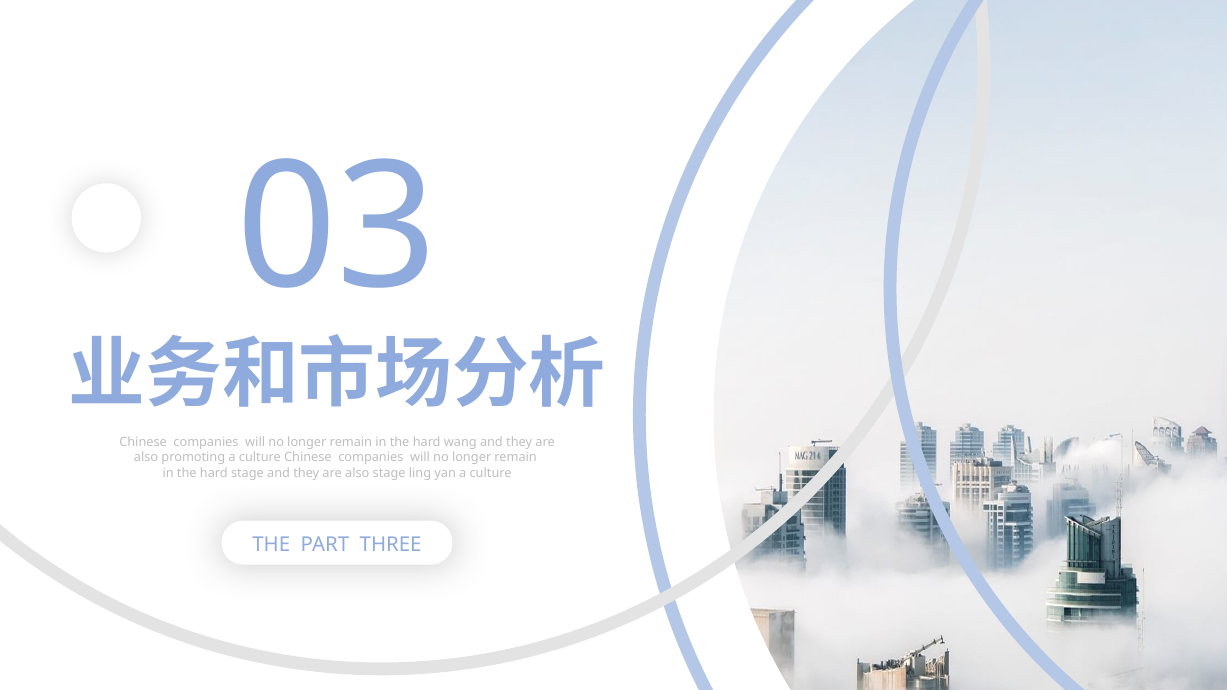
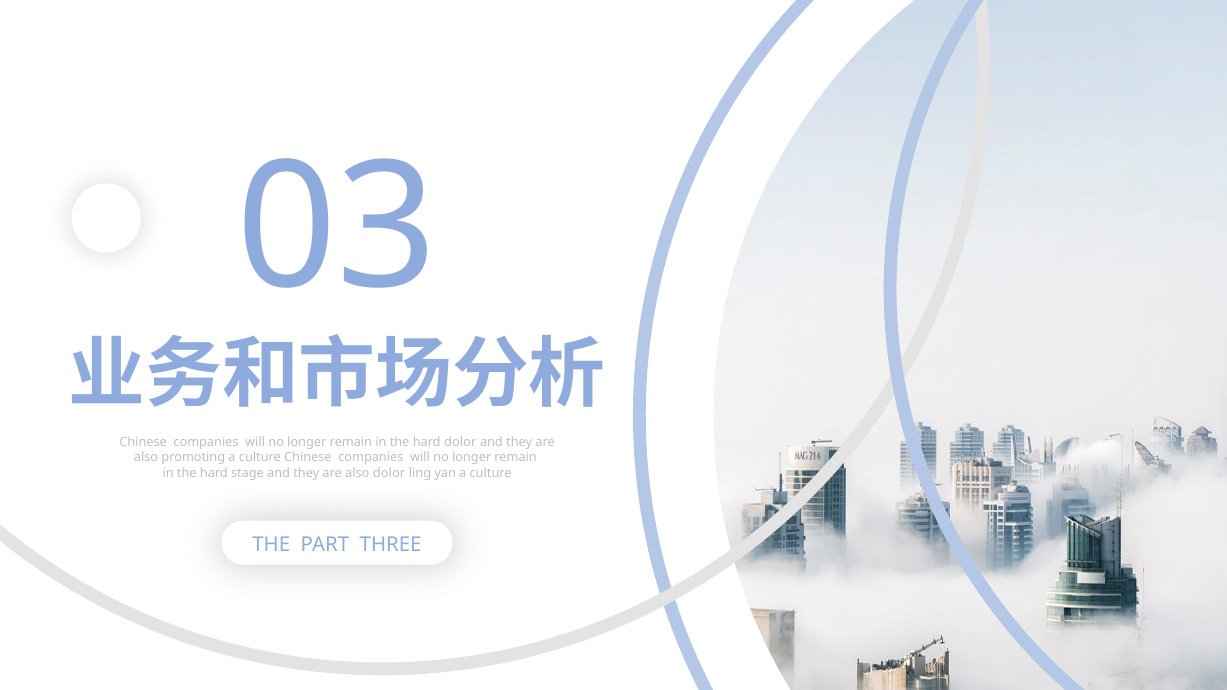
hard wang: wang -> dolor (460, 442)
also stage: stage -> dolor (389, 473)
